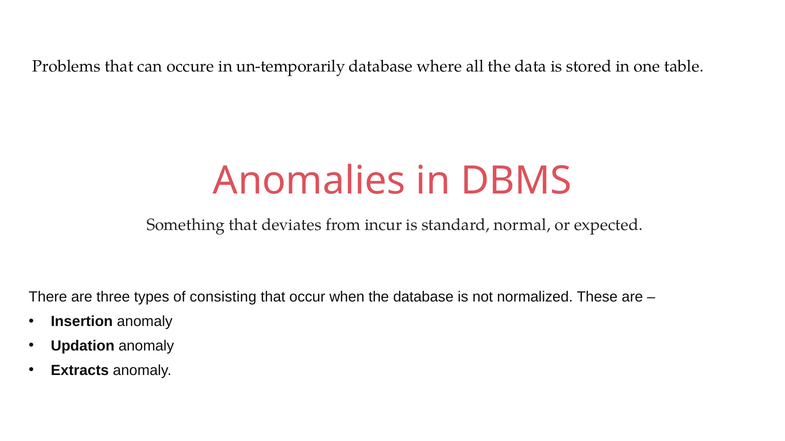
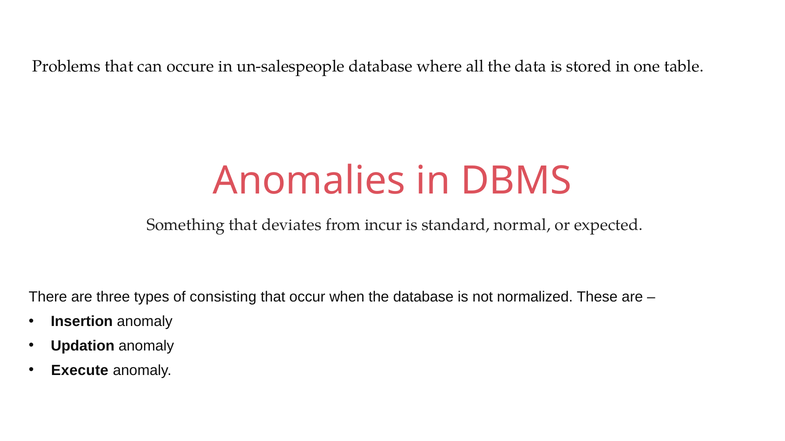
un-temporarily: un-temporarily -> un-salespeople (291, 67)
Extracts: Extracts -> Execute (80, 371)
